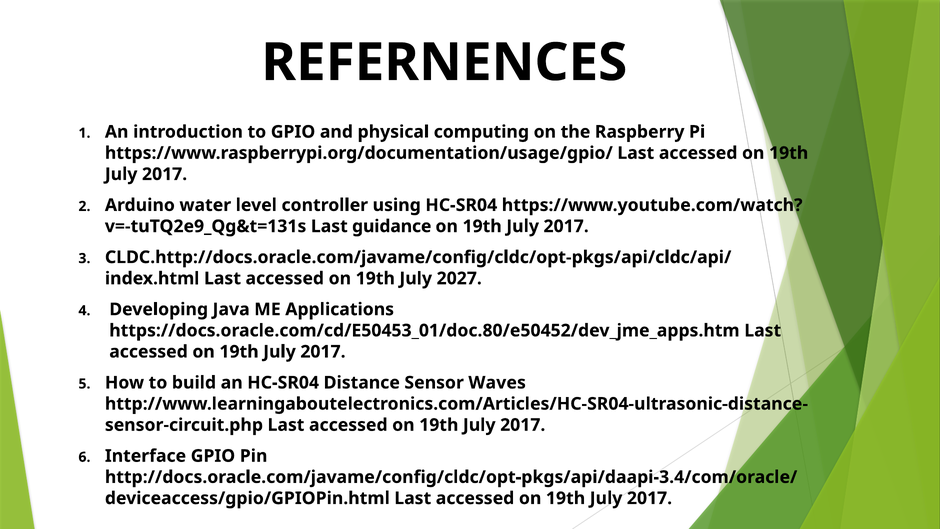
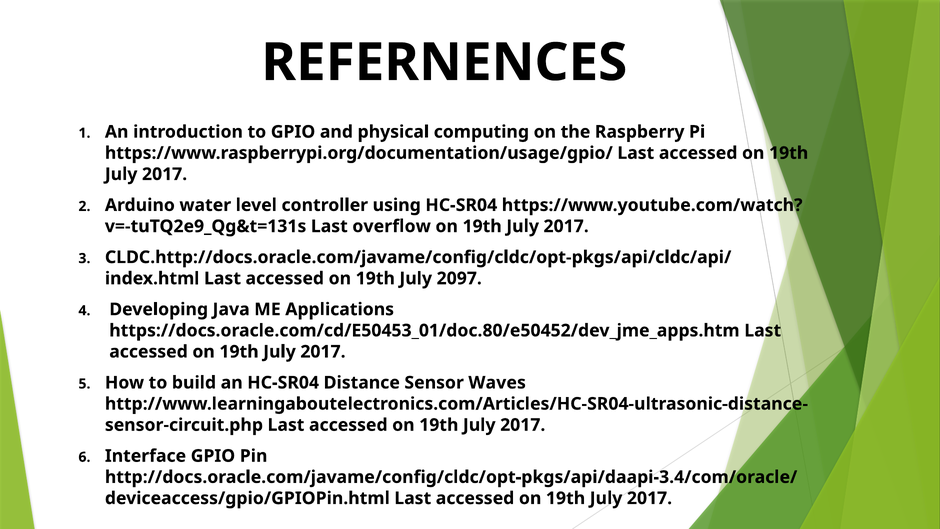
guidance: guidance -> overflow (392, 226)
2027: 2027 -> 2097 (459, 278)
